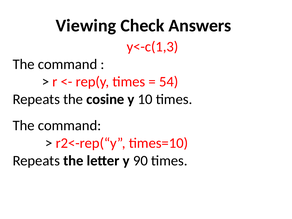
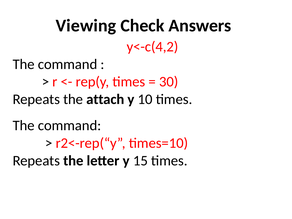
y<-c(1,3: y<-c(1,3 -> y<-c(4,2 (152, 47)
54: 54 -> 30 (169, 82)
cosine: cosine -> attach (105, 99)
90: 90 -> 15 (140, 161)
